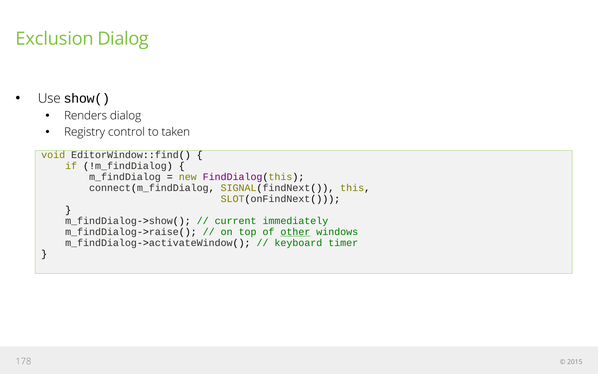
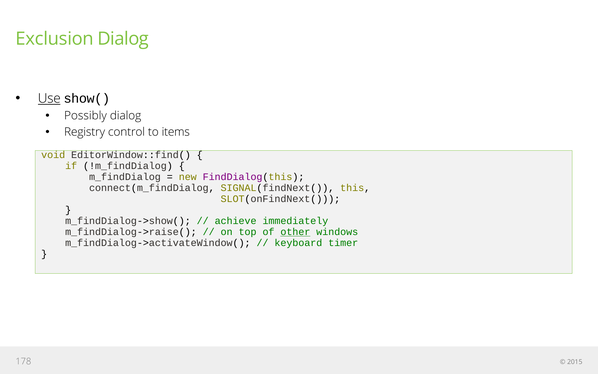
Use underline: none -> present (49, 99)
Renders: Renders -> Possibly (85, 116)
taken: taken -> items (176, 132)
current: current -> achieve (236, 221)
